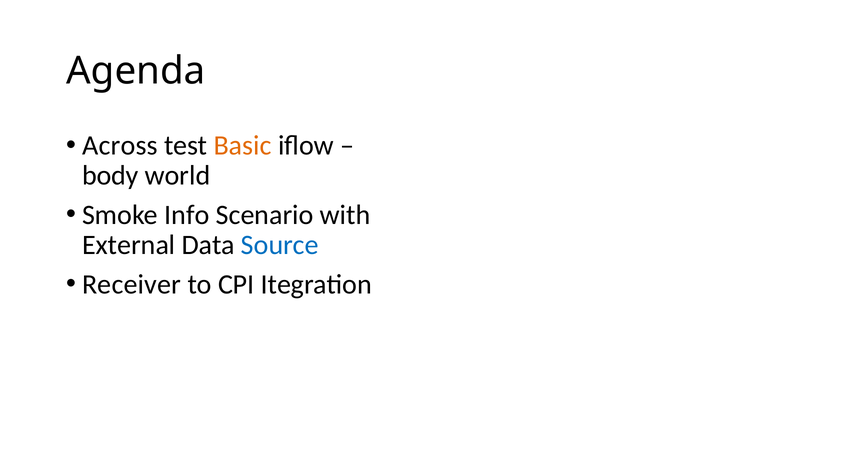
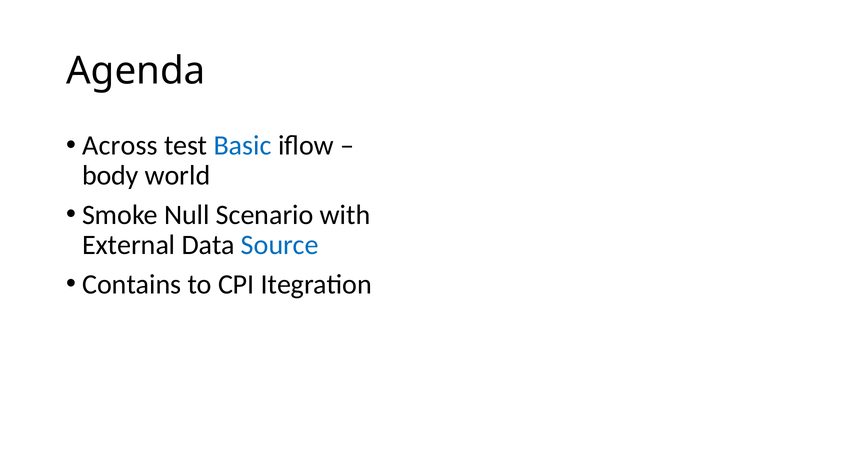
Basic colour: orange -> blue (243, 145)
Info: Info -> Null (187, 215)
Receiver: Receiver -> Contains (132, 284)
